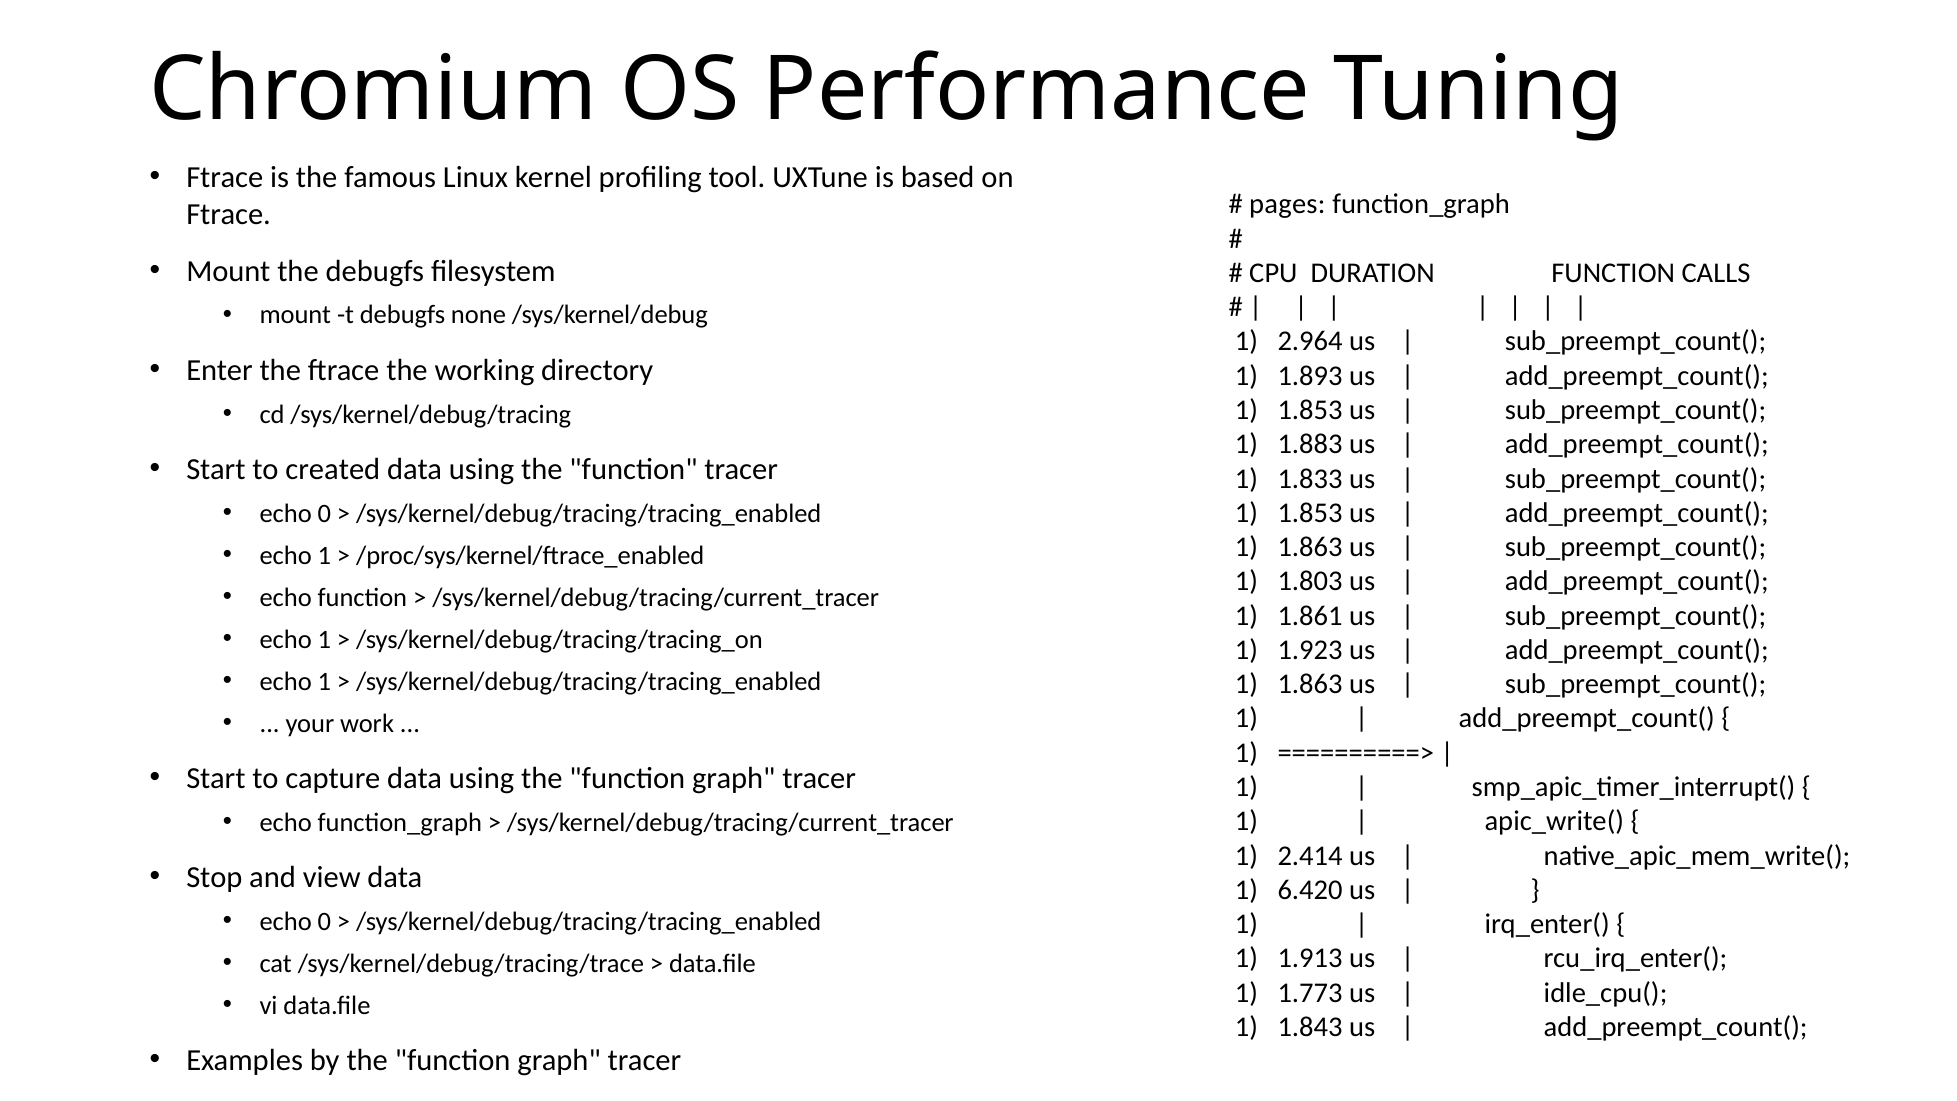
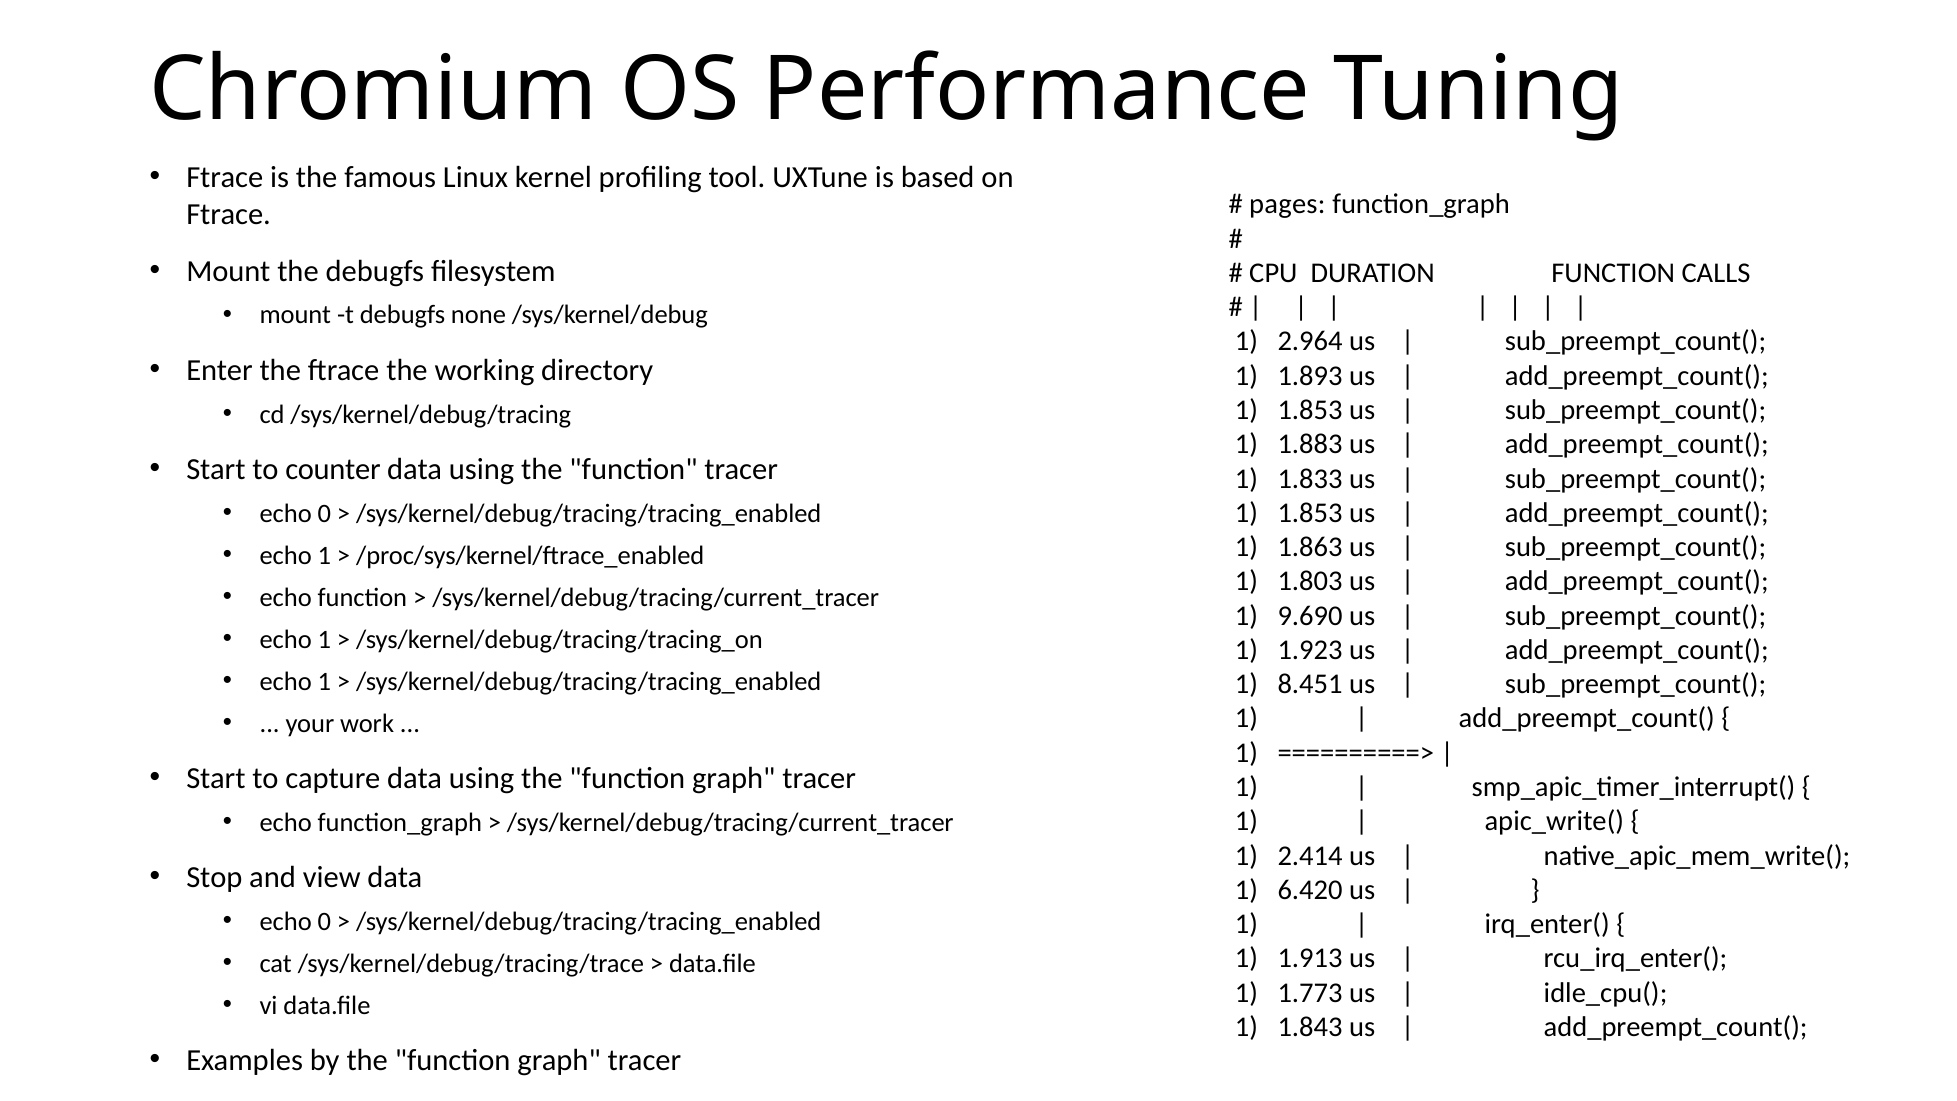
created: created -> counter (333, 469)
1.861: 1.861 -> 9.690 (1310, 616)
1.863: 1.863 -> 8.451 (1310, 684)
